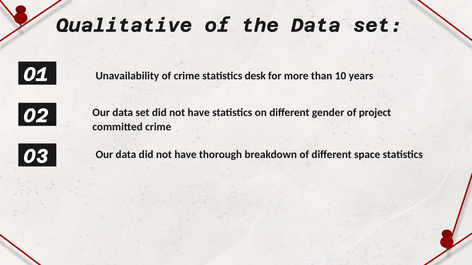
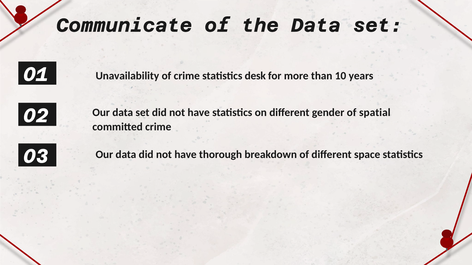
Qualitative: Qualitative -> Communicate (124, 26)
project: project -> spatial (375, 113)
